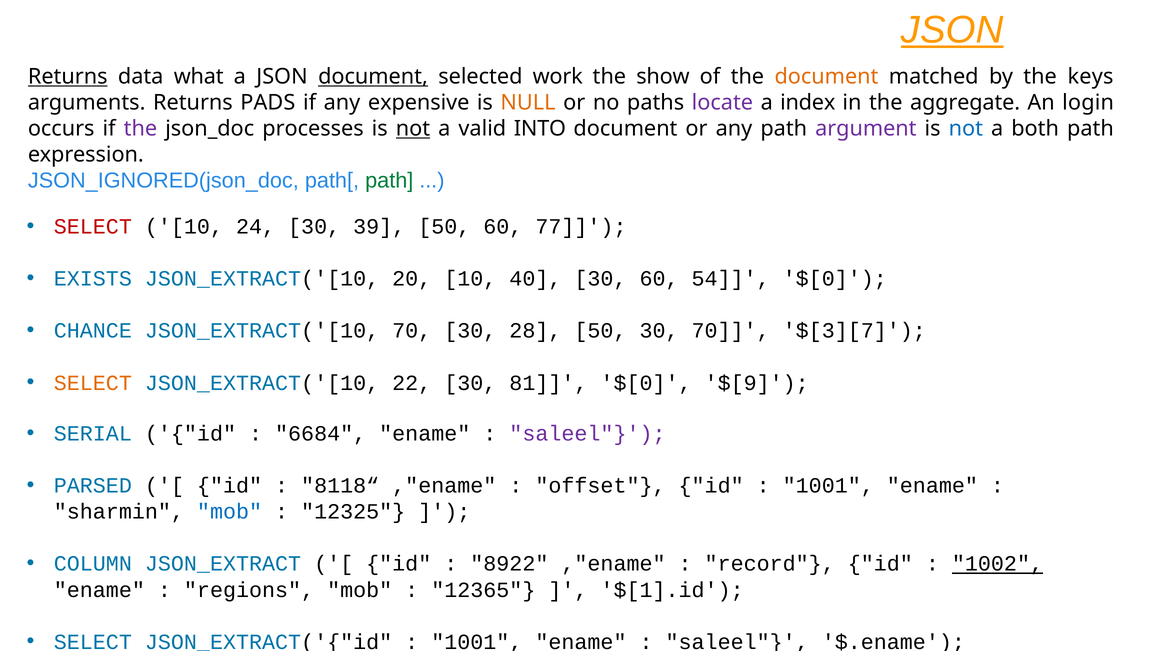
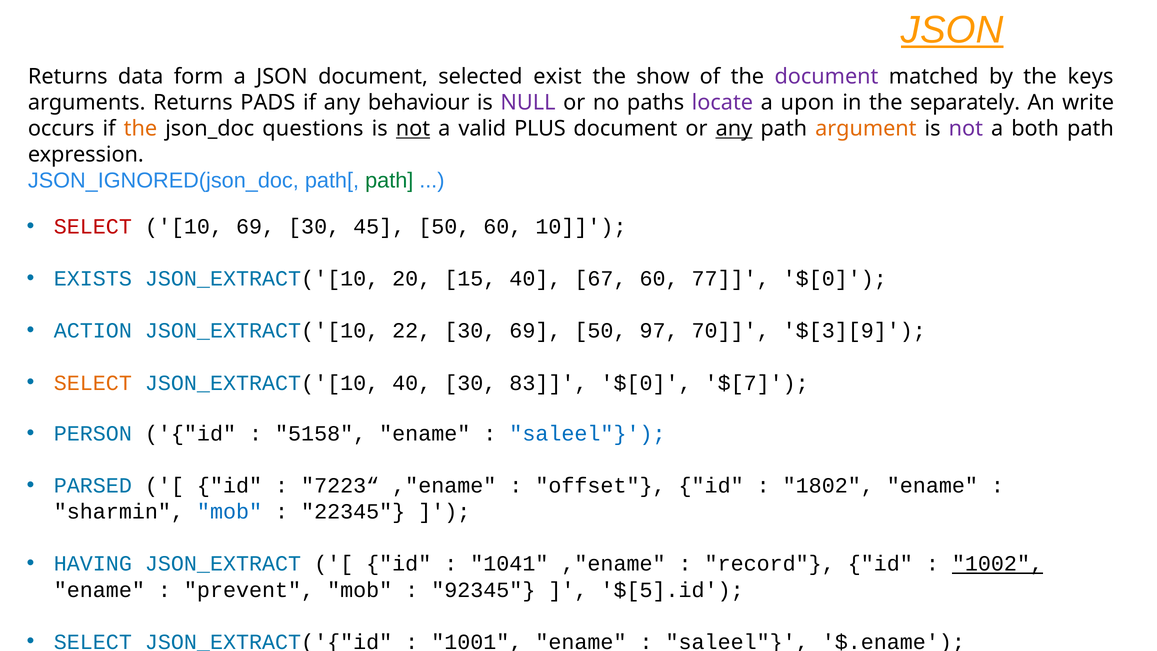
Returns underline: present -> none (68, 77)
what: what -> form (199, 77)
document underline: present -> none (373, 77)
work: work -> exist (557, 77)
document colour: orange -> purple (826, 77)
expensive: expensive -> behaviour (419, 103)
NULL colour: orange -> purple (528, 103)
index: index -> upon (808, 103)
aggregate: aggregate -> separately (965, 103)
login: login -> write (1088, 103)
the colour: purple -> orange (140, 129)
processes: processes -> questions (313, 129)
INTO: INTO -> PLUS (540, 129)
any underline: none -> present (734, 129)
argument colour: purple -> orange (866, 129)
not colour: blue -> purple (966, 129)
10 24: 24 -> 69 (256, 227)
39: 39 -> 45 (379, 227)
60 77: 77 -> 10 (581, 227)
20 10: 10 -> 15 (470, 279)
40 30: 30 -> 67 (600, 279)
54: 54 -> 77 (731, 279)
CHANCE: CHANCE -> ACTION (93, 331)
JSON_EXTRACT('[10 70: 70 -> 22 (412, 331)
30 28: 28 -> 69 (535, 331)
50 30: 30 -> 97 (659, 331)
$[3][7: $[3][7 -> $[3][9 (854, 331)
JSON_EXTRACT('[10 22: 22 -> 40 (412, 383)
81: 81 -> 83 (548, 383)
$[9: $[9 -> $[7 (757, 383)
SERIAL: SERIAL -> PERSON (93, 433)
6684: 6684 -> 5158 (321, 433)
saleel colour: purple -> blue (587, 433)
8118“: 8118“ -> 7223“ (340, 486)
1001: 1001 -> 1802 (828, 486)
12325: 12325 -> 22345 (353, 512)
COLUMN: COLUMN -> HAVING (93, 564)
8922: 8922 -> 1041 (509, 564)
regions: regions -> prevent (249, 590)
12365: 12365 -> 92345 (483, 590)
$[1].id: $[1].id -> $[5].id (672, 590)
